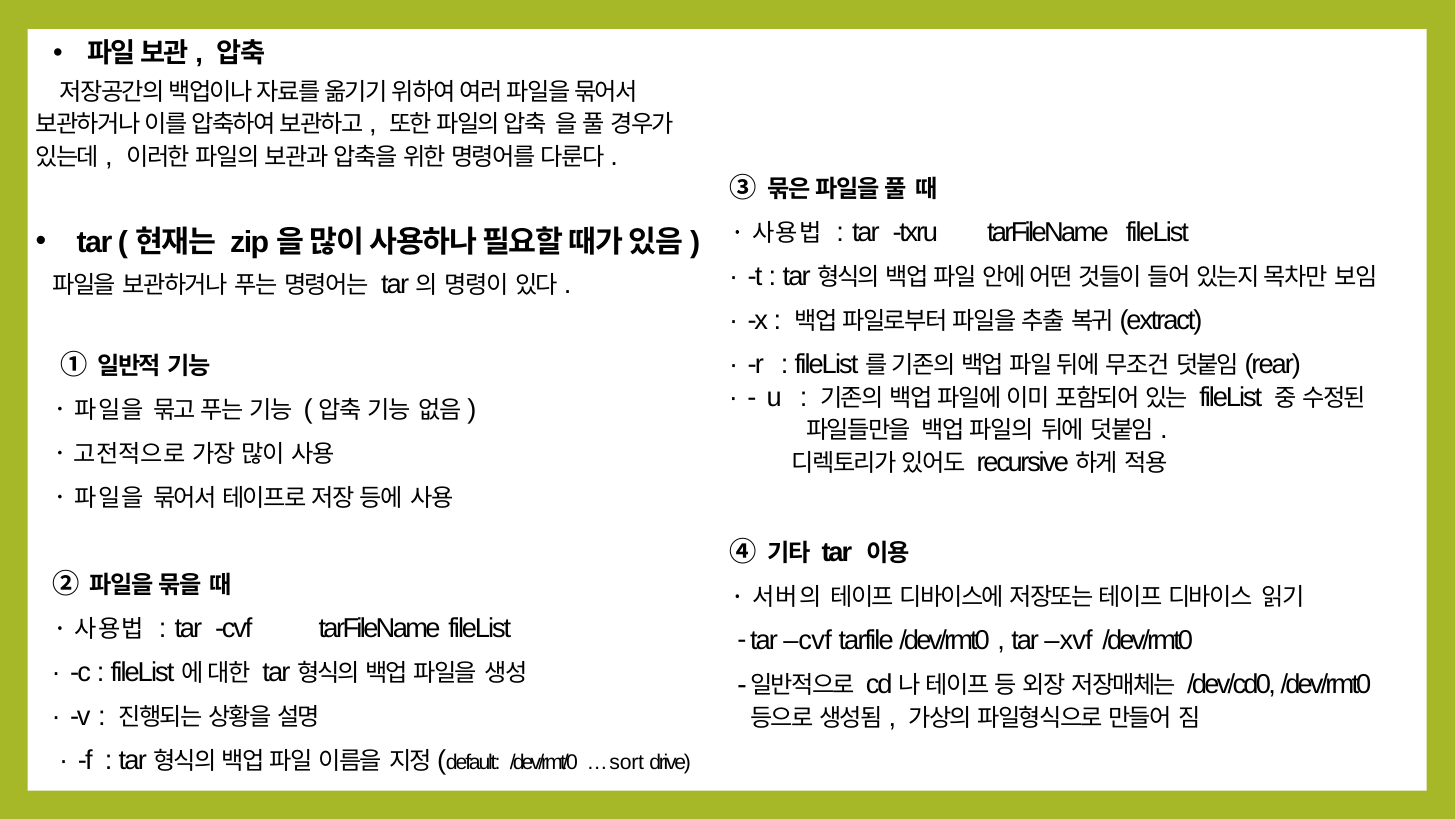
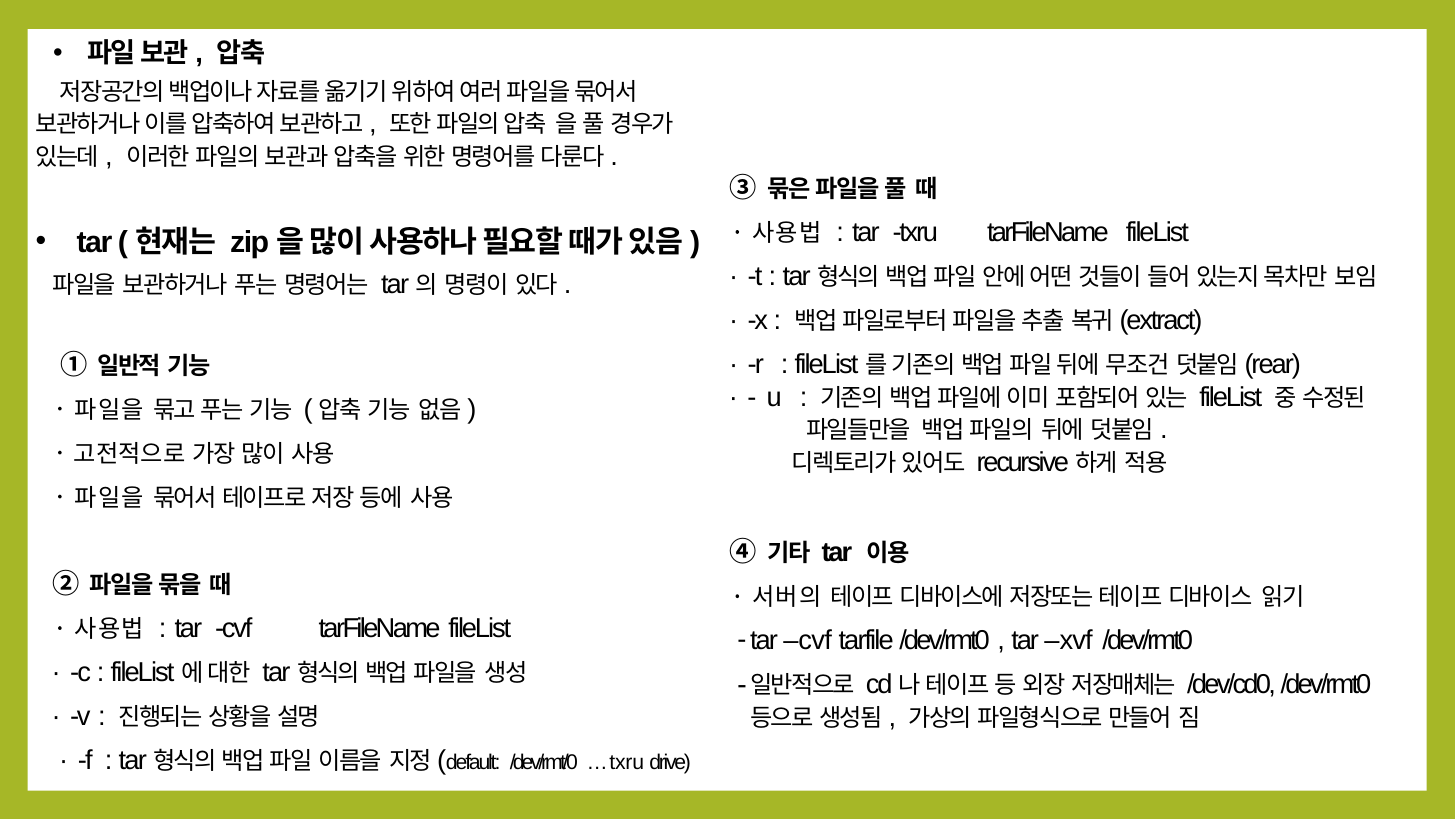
sort: sort -> txru (627, 762)
